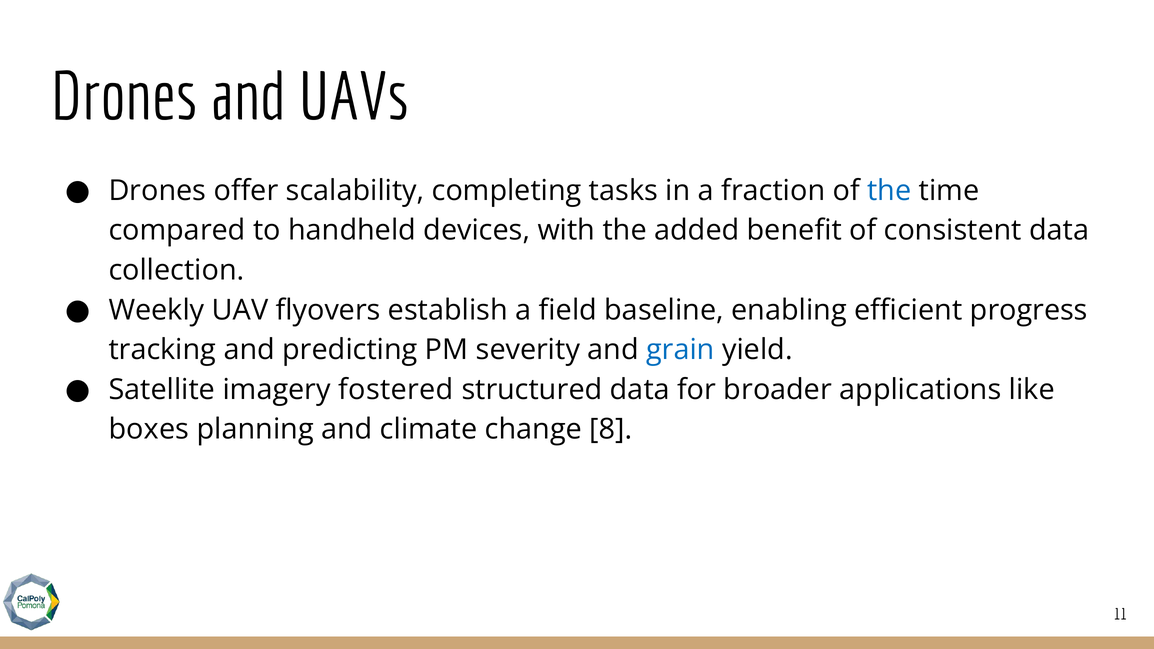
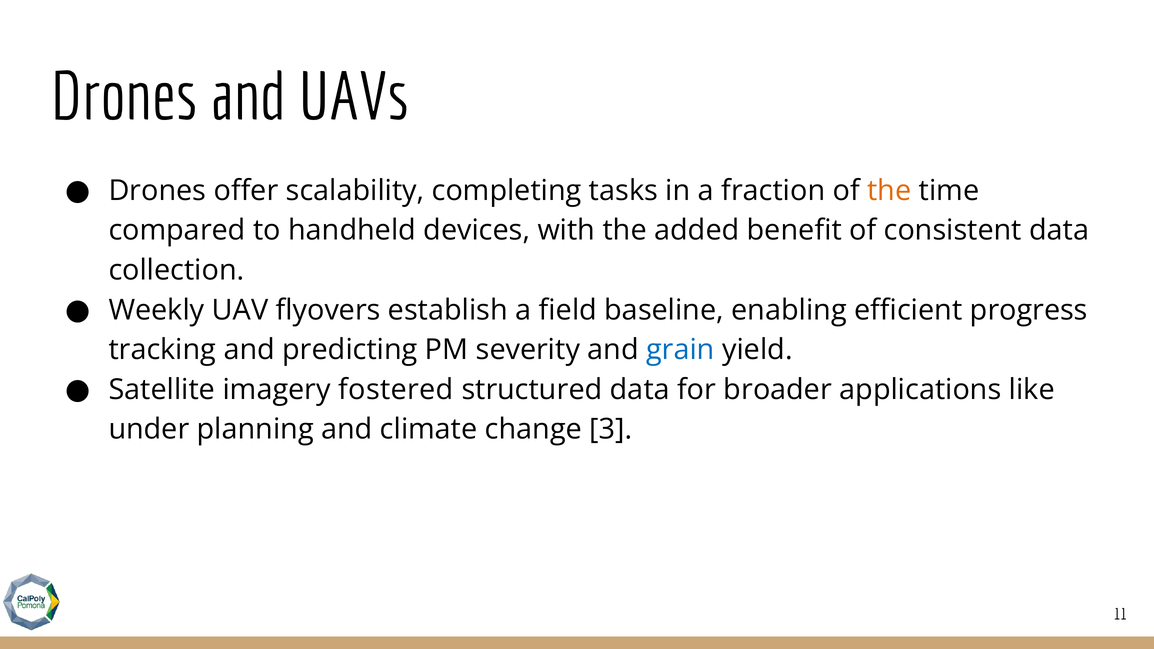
the colour: blue -> orange (889, 191)
boxes: boxes -> under (149, 429)
8: 8 -> 3 (611, 429)
